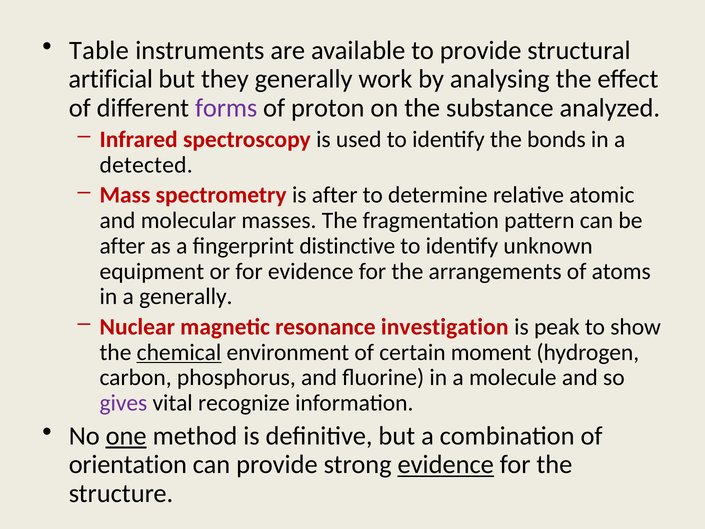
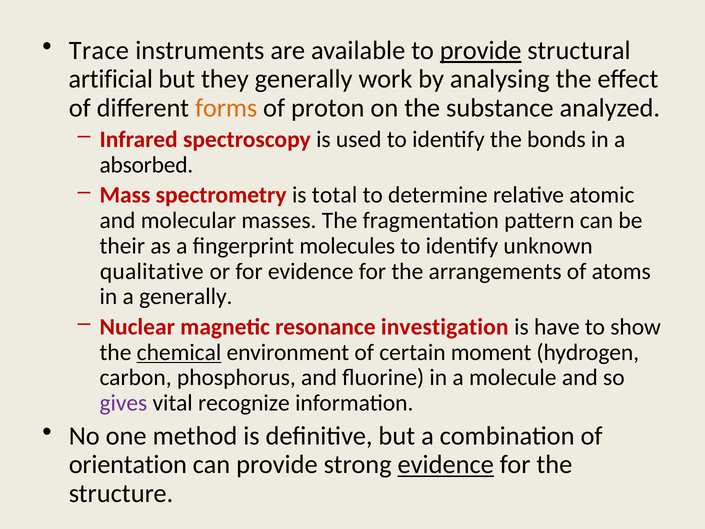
Table: Table -> Trace (99, 51)
provide underline: none -> present (481, 51)
forms colour: purple -> orange (226, 108)
detected: detected -> absorbed (146, 165)
is after: after -> total (335, 195)
after: after -> their (122, 246)
distinctive: distinctive -> molecules (347, 246)
equipment: equipment -> qualitative (152, 271)
peak: peak -> have (557, 327)
one underline: present -> none (126, 436)
